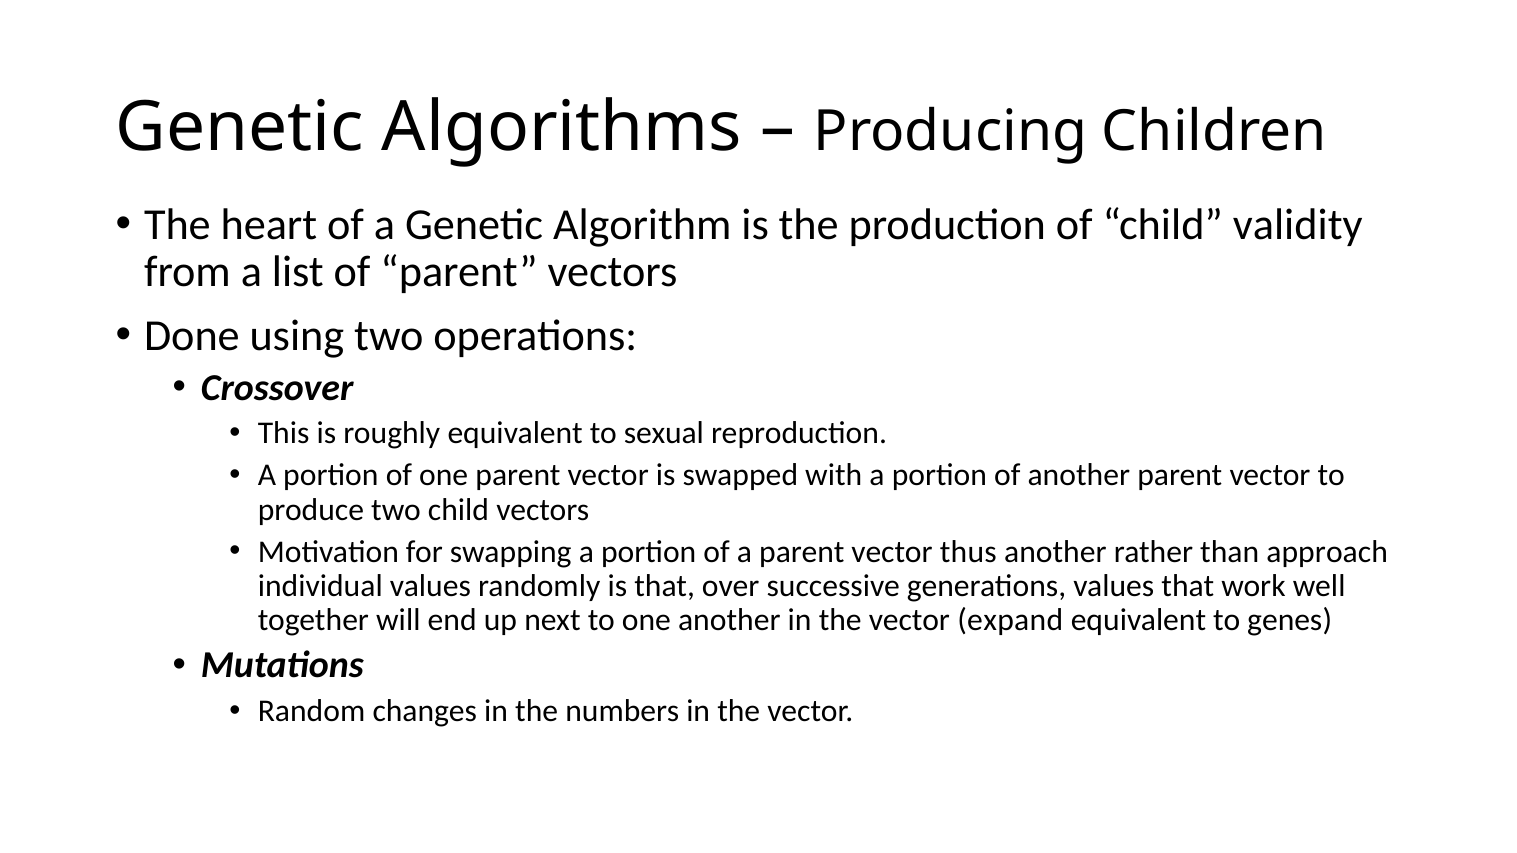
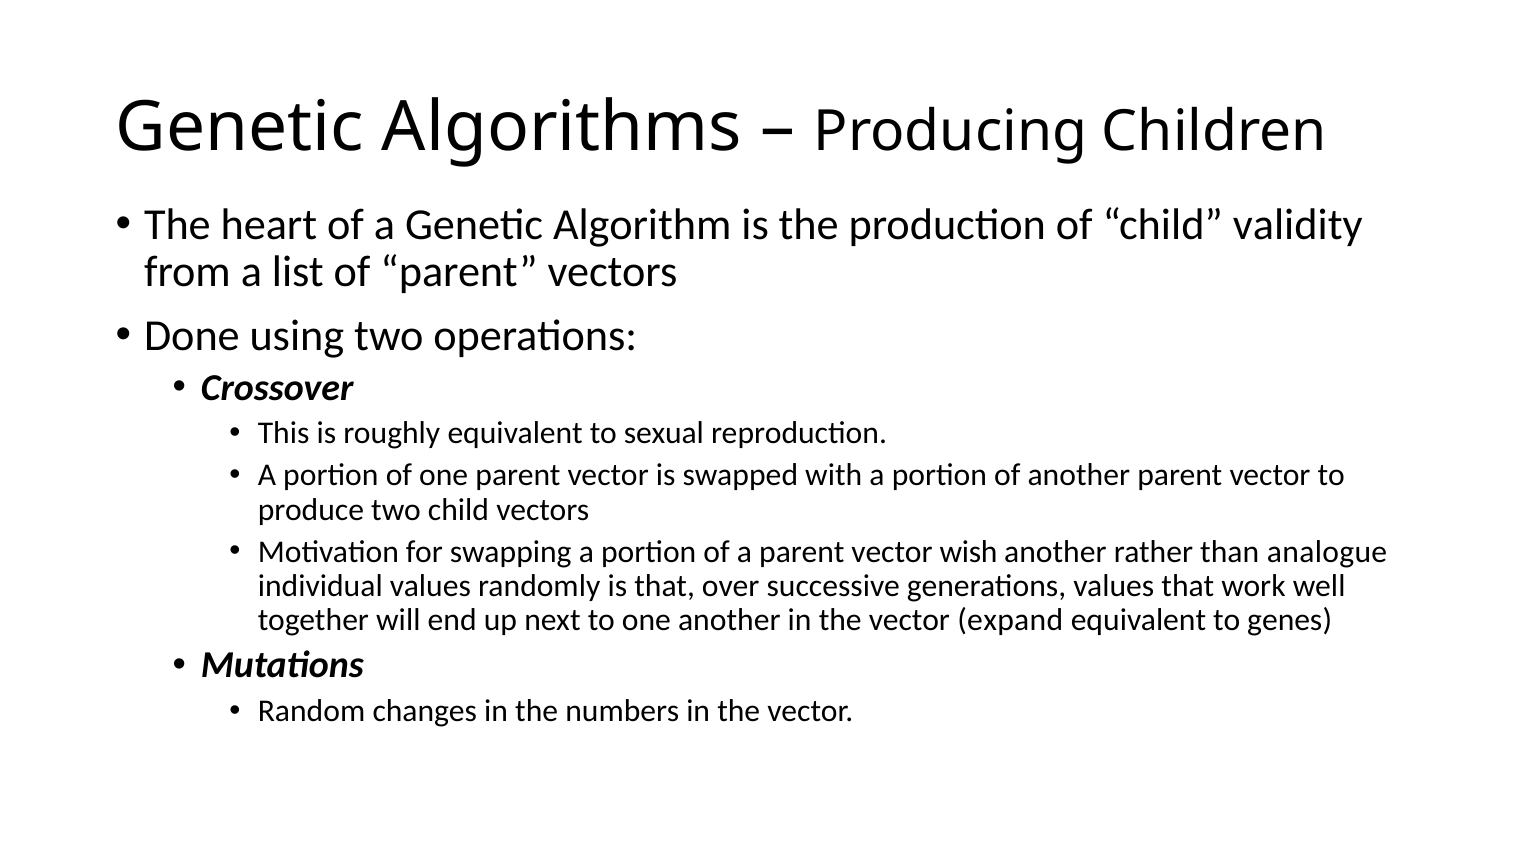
thus: thus -> wish (969, 552)
approach: approach -> analogue (1327, 552)
